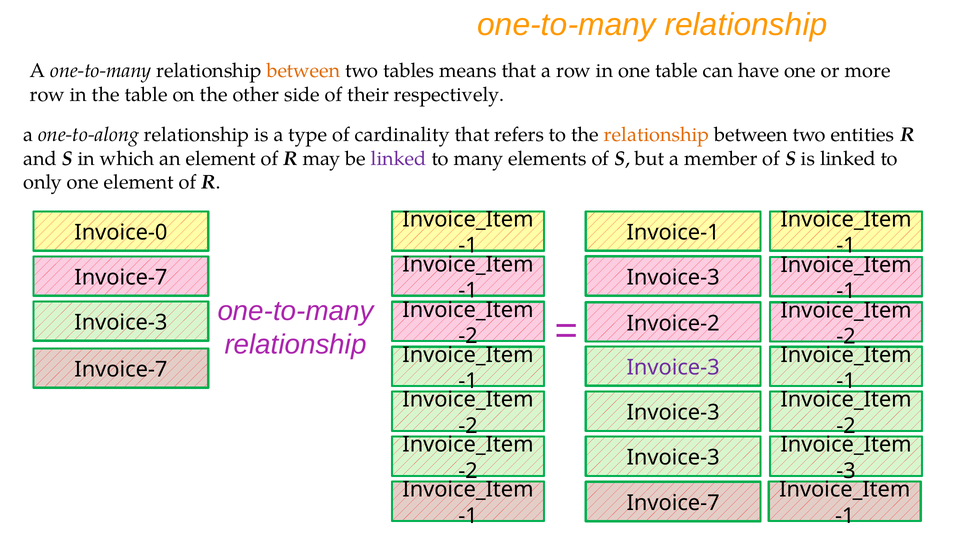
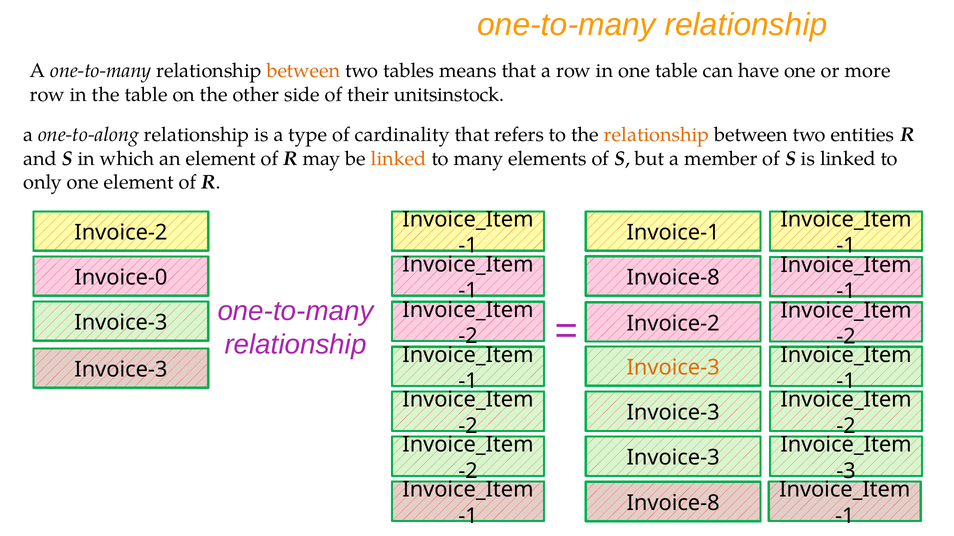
respectively: respectively -> unitsinstock (449, 95)
linked colour: purple -> orange (399, 159)
Invoice-0: Invoice-0 -> Invoice-2 (121, 233)
Invoice-3: Invoice-3 -> Invoice-8 (673, 278)
Invoice-7: Invoice-7 -> Invoice-0 (121, 278)
Invoice-3 colour: purple -> orange (673, 368)
Invoice-7: Invoice-7 -> Invoice-3 (121, 370)
Invoice-7: Invoice-7 -> Invoice-8 (673, 504)
